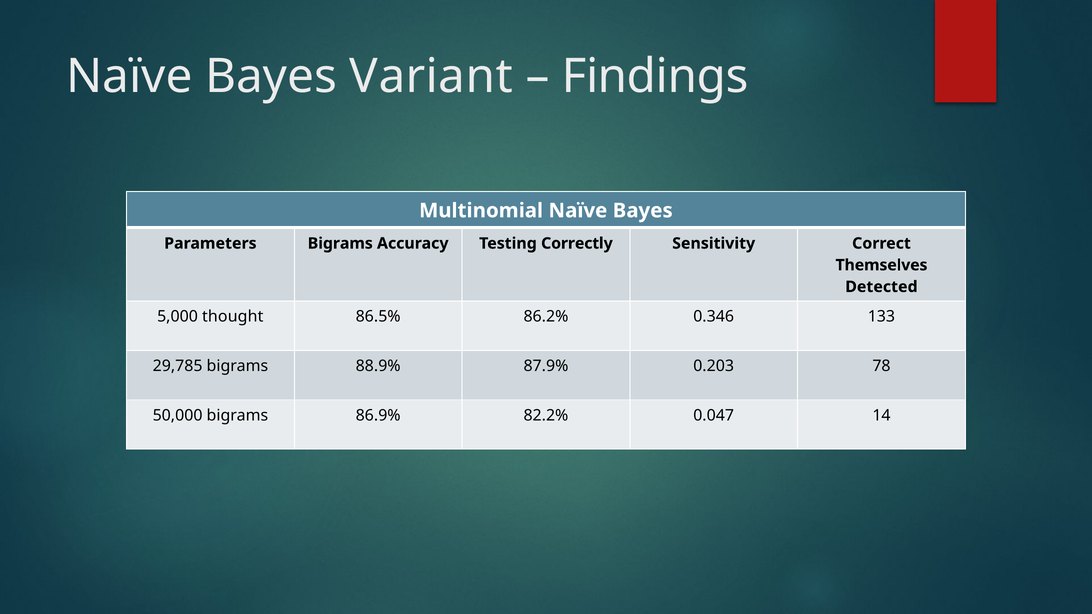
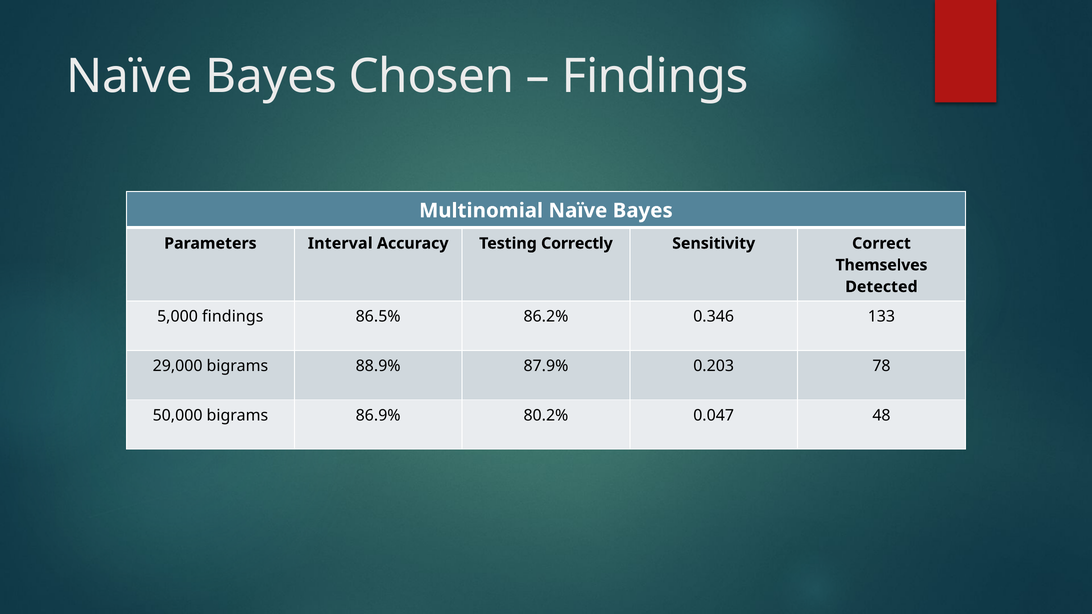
Variant: Variant -> Chosen (432, 77)
Parameters Bigrams: Bigrams -> Interval (340, 244)
5,000 thought: thought -> findings (233, 317)
29,785: 29,785 -> 29,000 (178, 366)
82.2%: 82.2% -> 80.2% (546, 416)
14: 14 -> 48 (882, 416)
